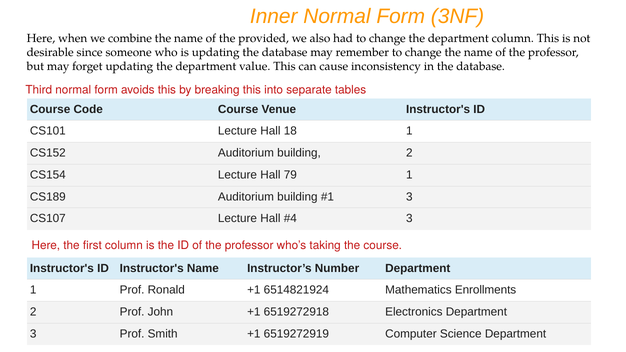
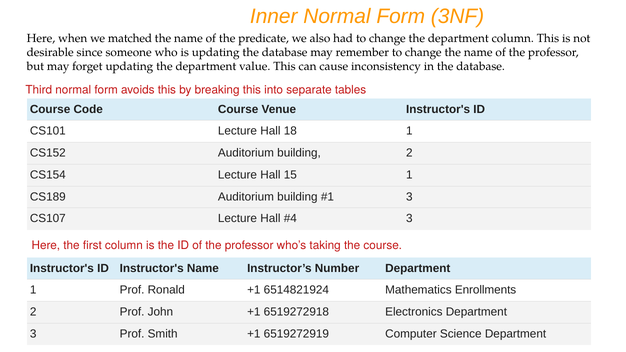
combine: combine -> matched (130, 38)
provided: provided -> predicate (264, 38)
79: 79 -> 15 (290, 175)
